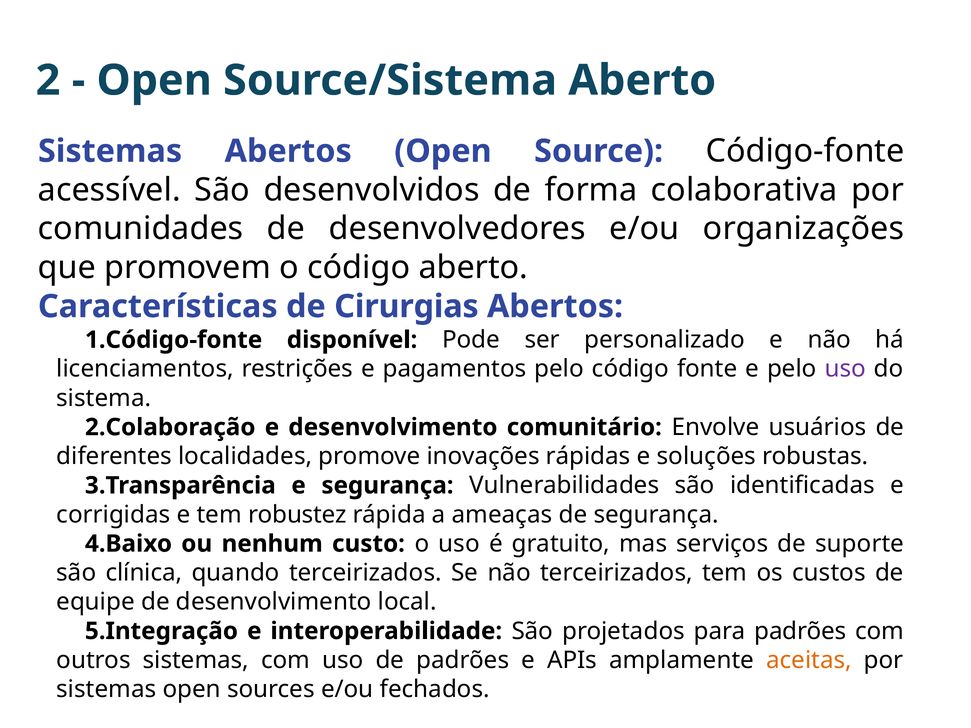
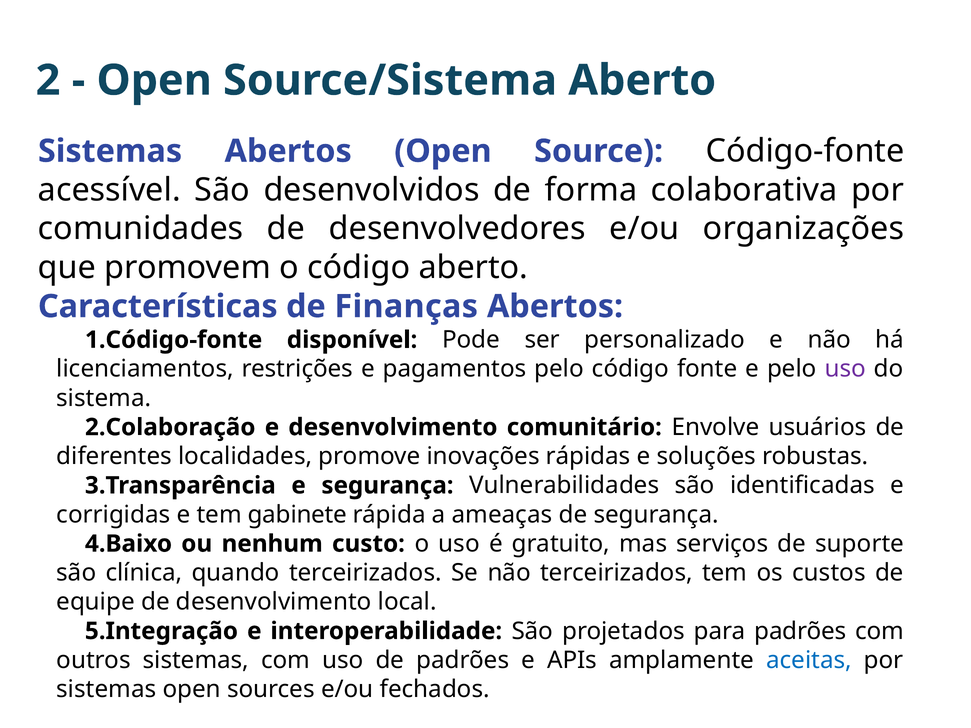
Cirurgias: Cirurgias -> Finanças (406, 307)
robustez: robustez -> gabinete (297, 515)
aceitas colour: orange -> blue (809, 660)
